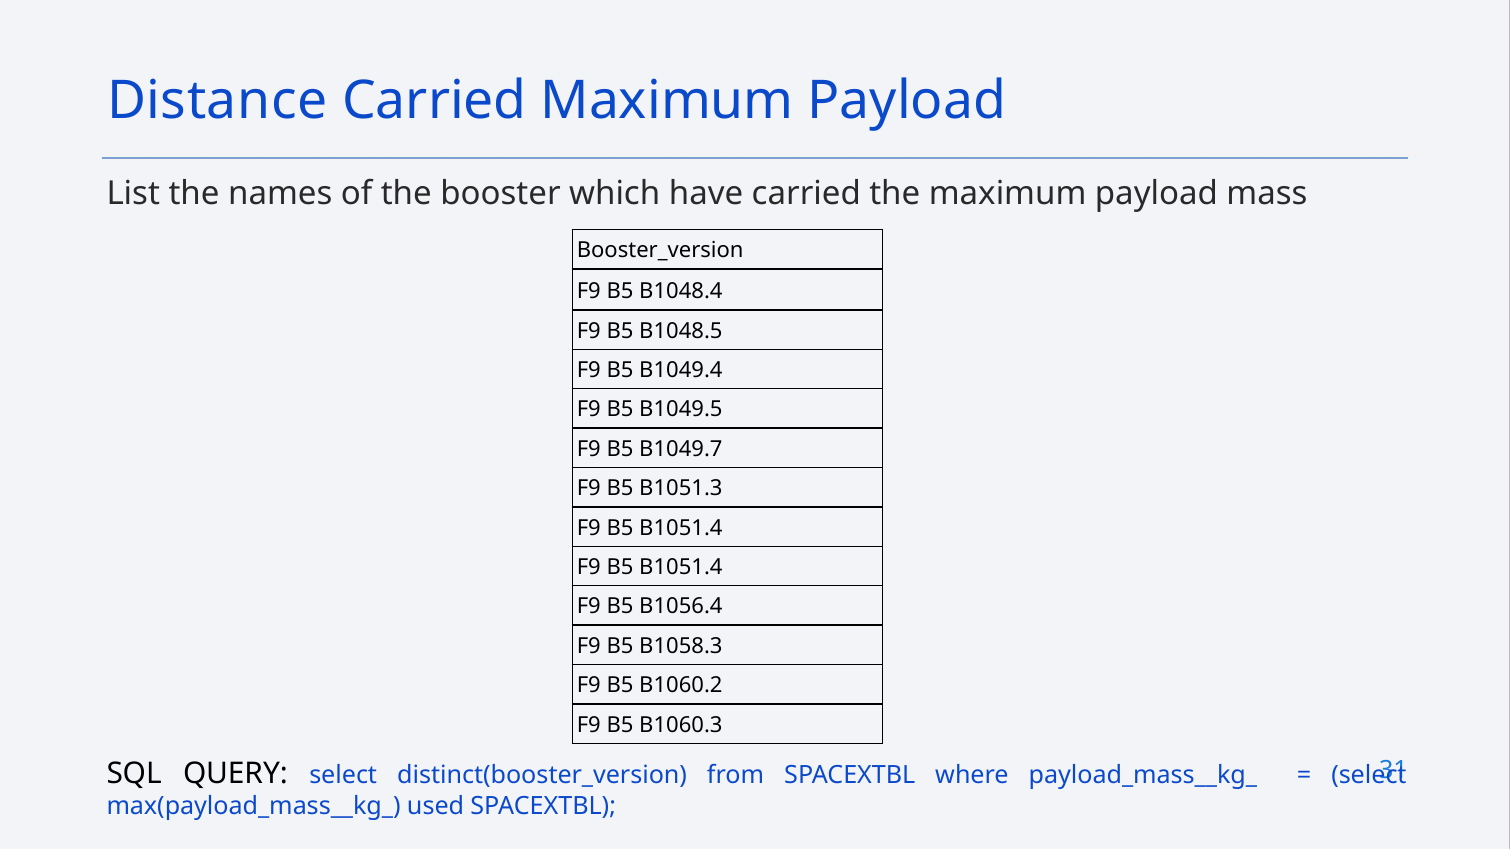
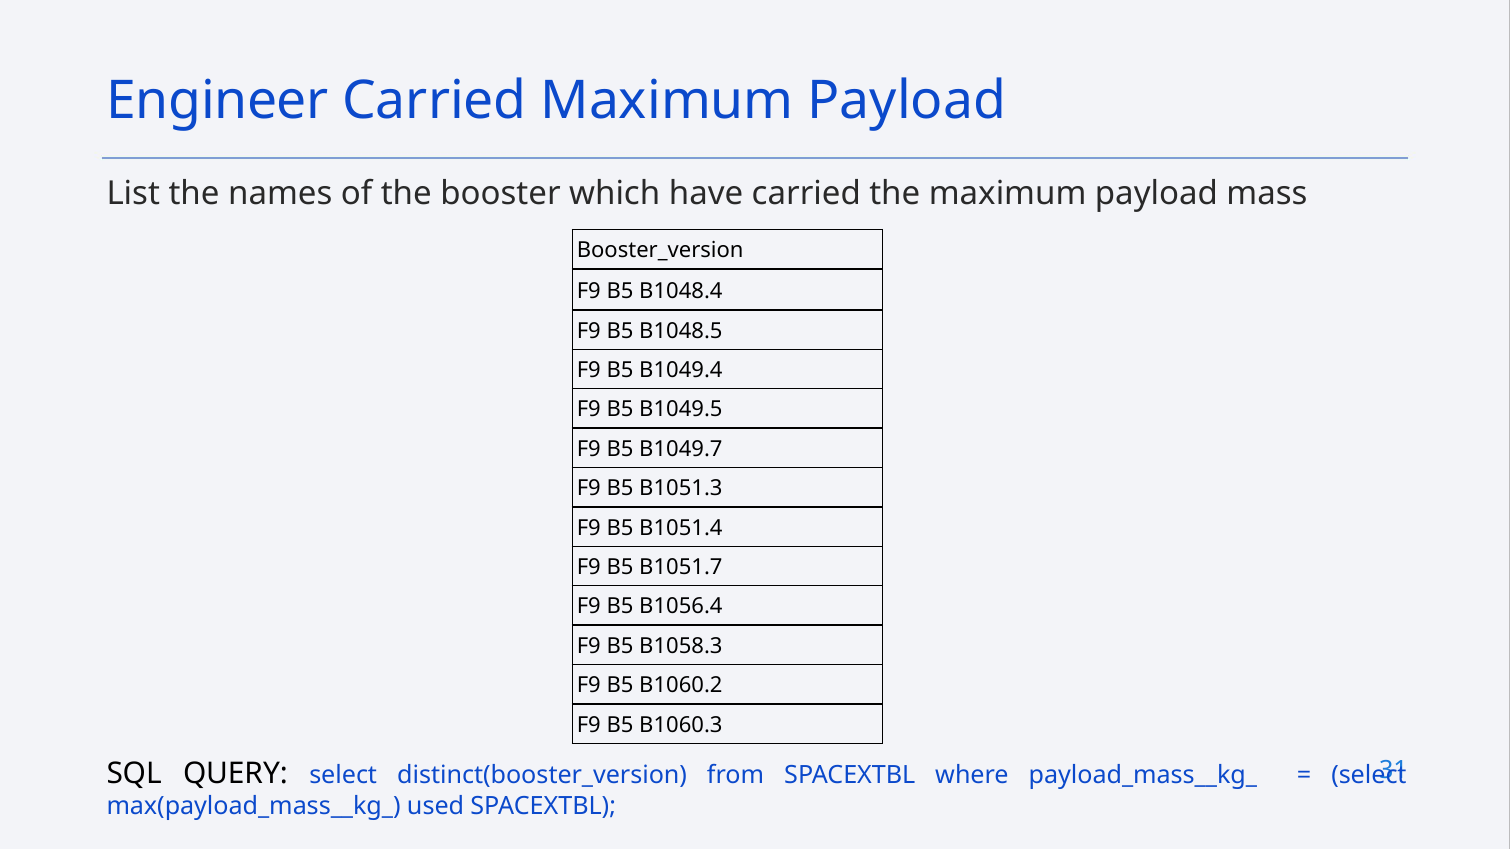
Distance: Distance -> Engineer (218, 101)
B1051.4: B1051.4 -> B1051.7 (681, 568)
